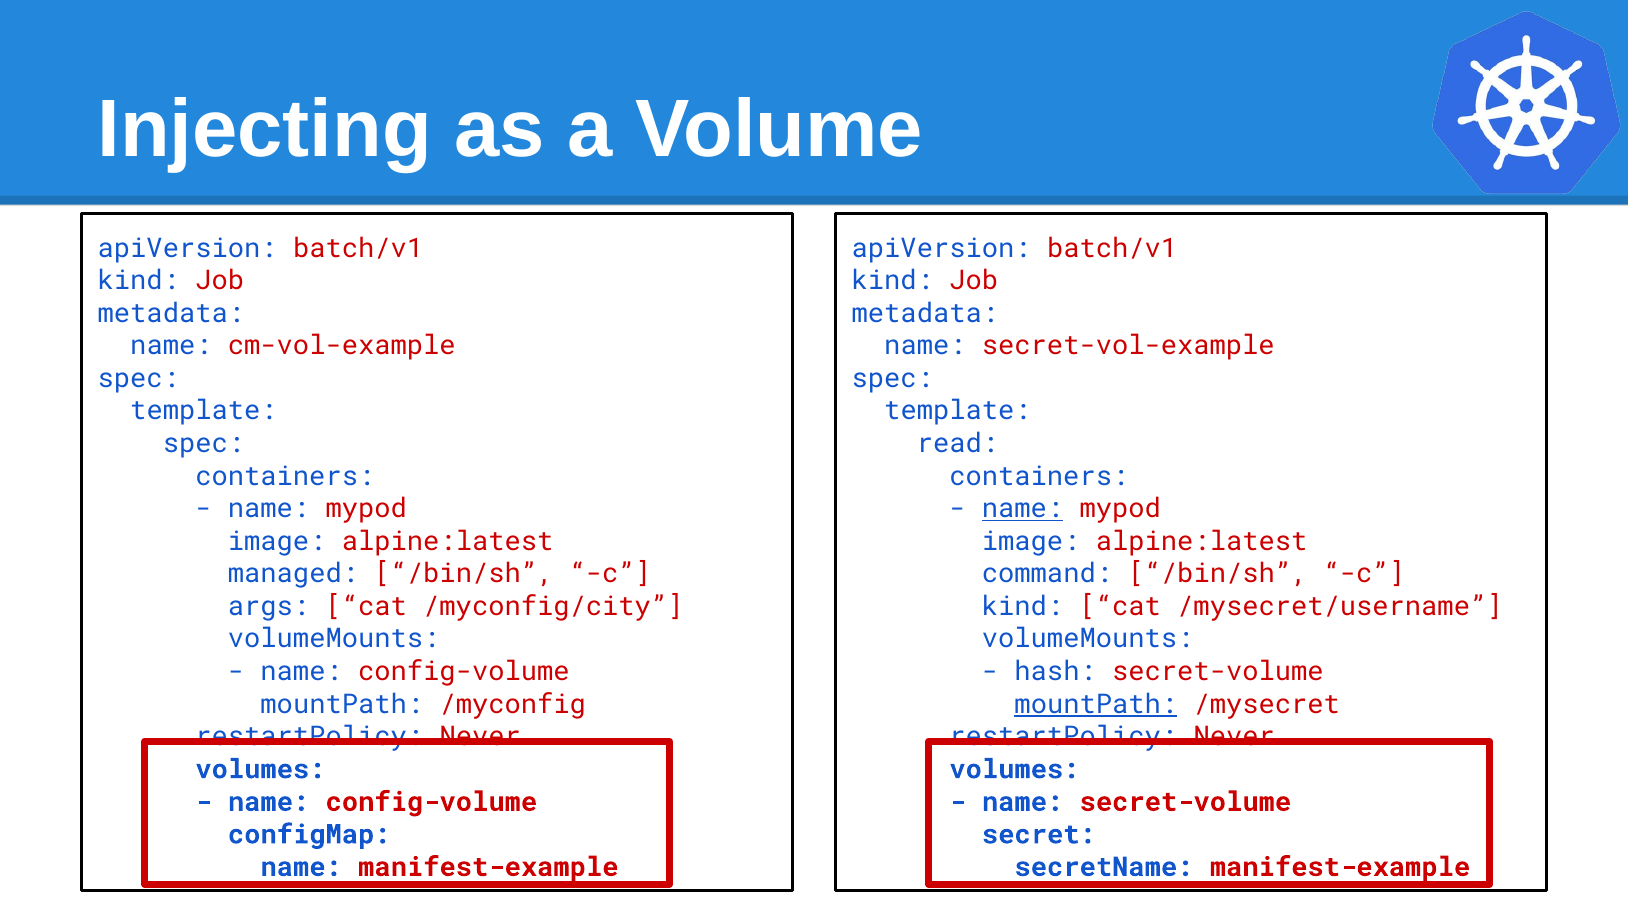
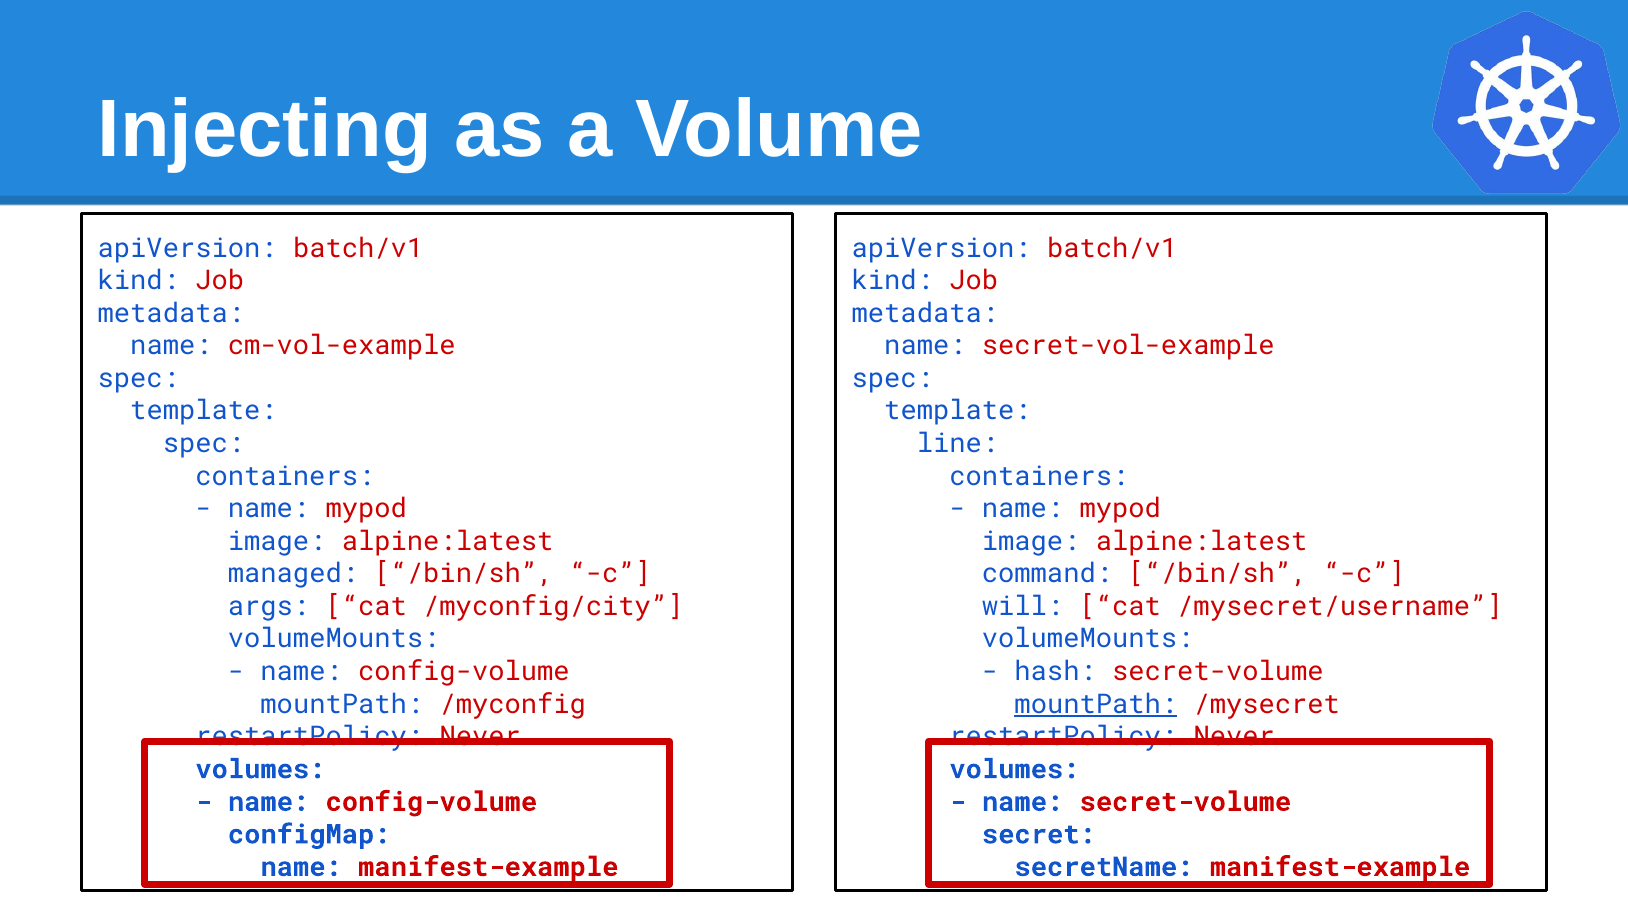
read: read -> line (957, 443)
name underline: present -> none (1023, 509)
kind: kind -> will (1023, 606)
